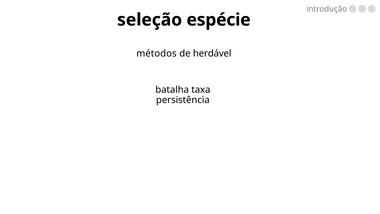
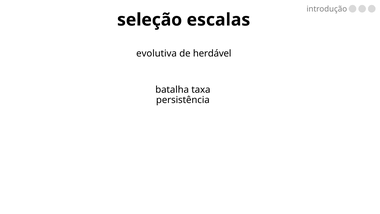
espécie: espécie -> escalas (218, 20)
métodos: métodos -> evolutiva (157, 54)
